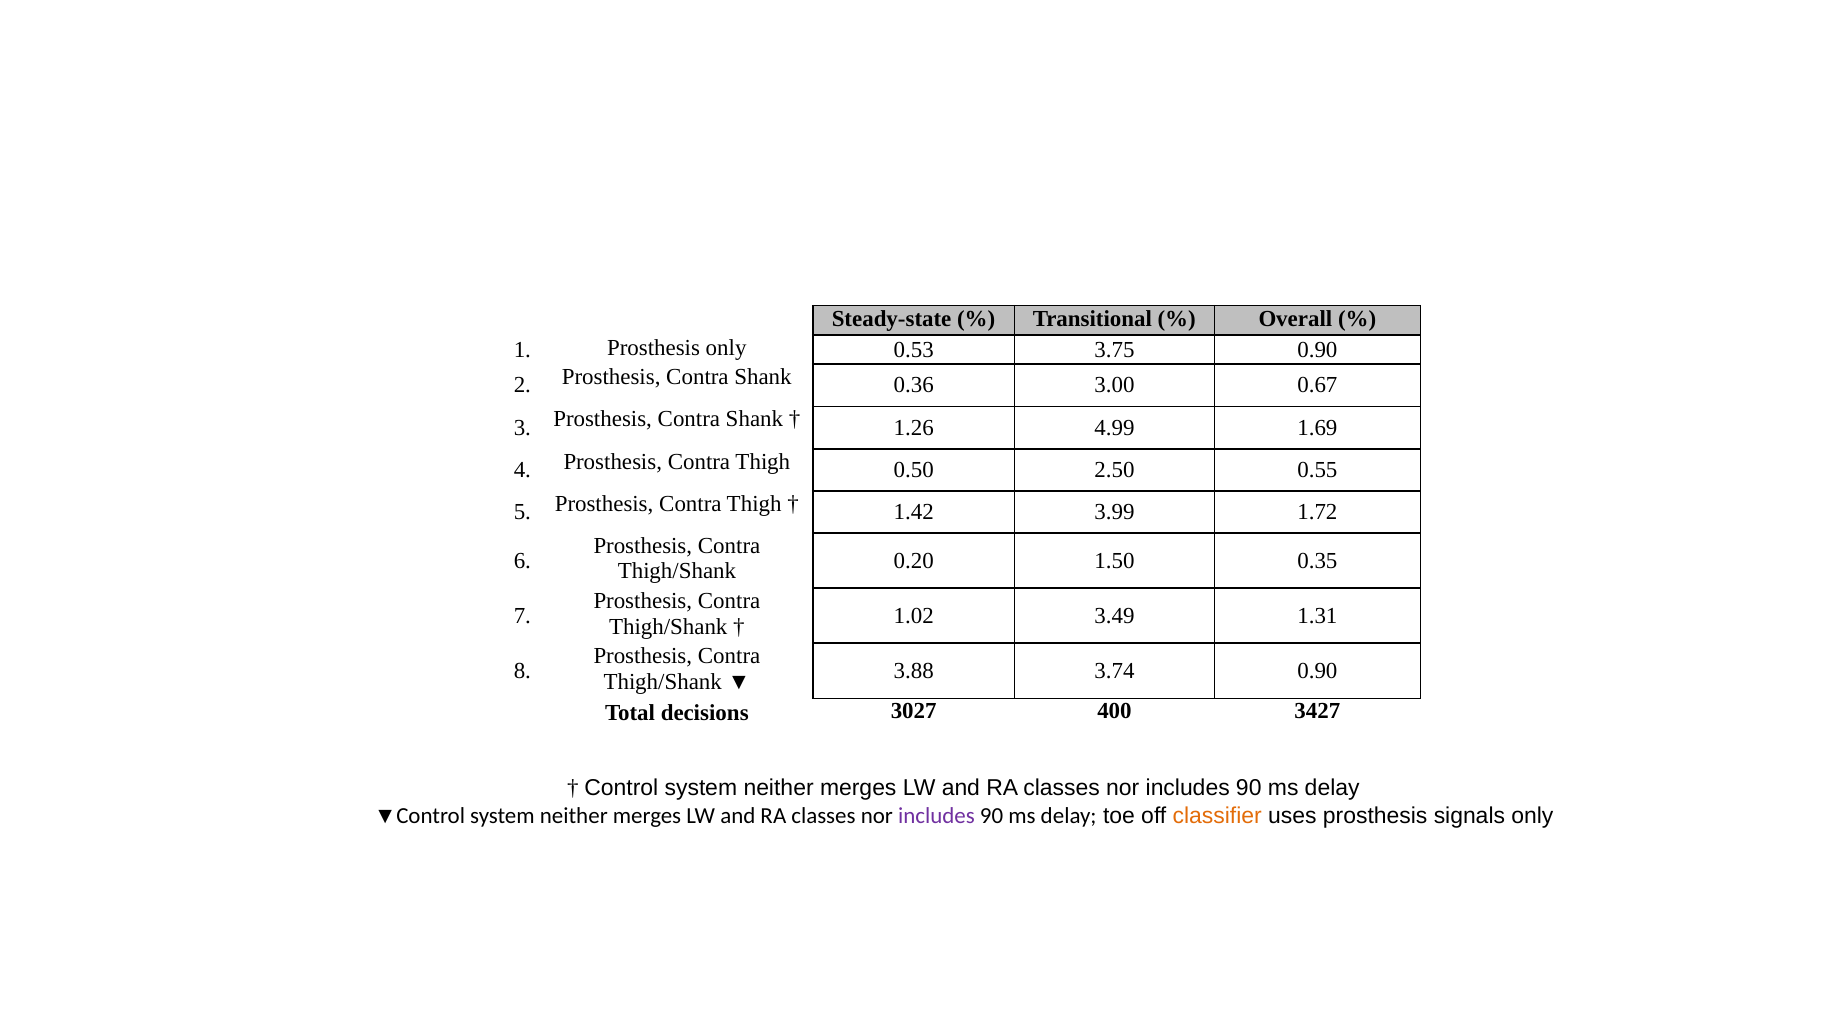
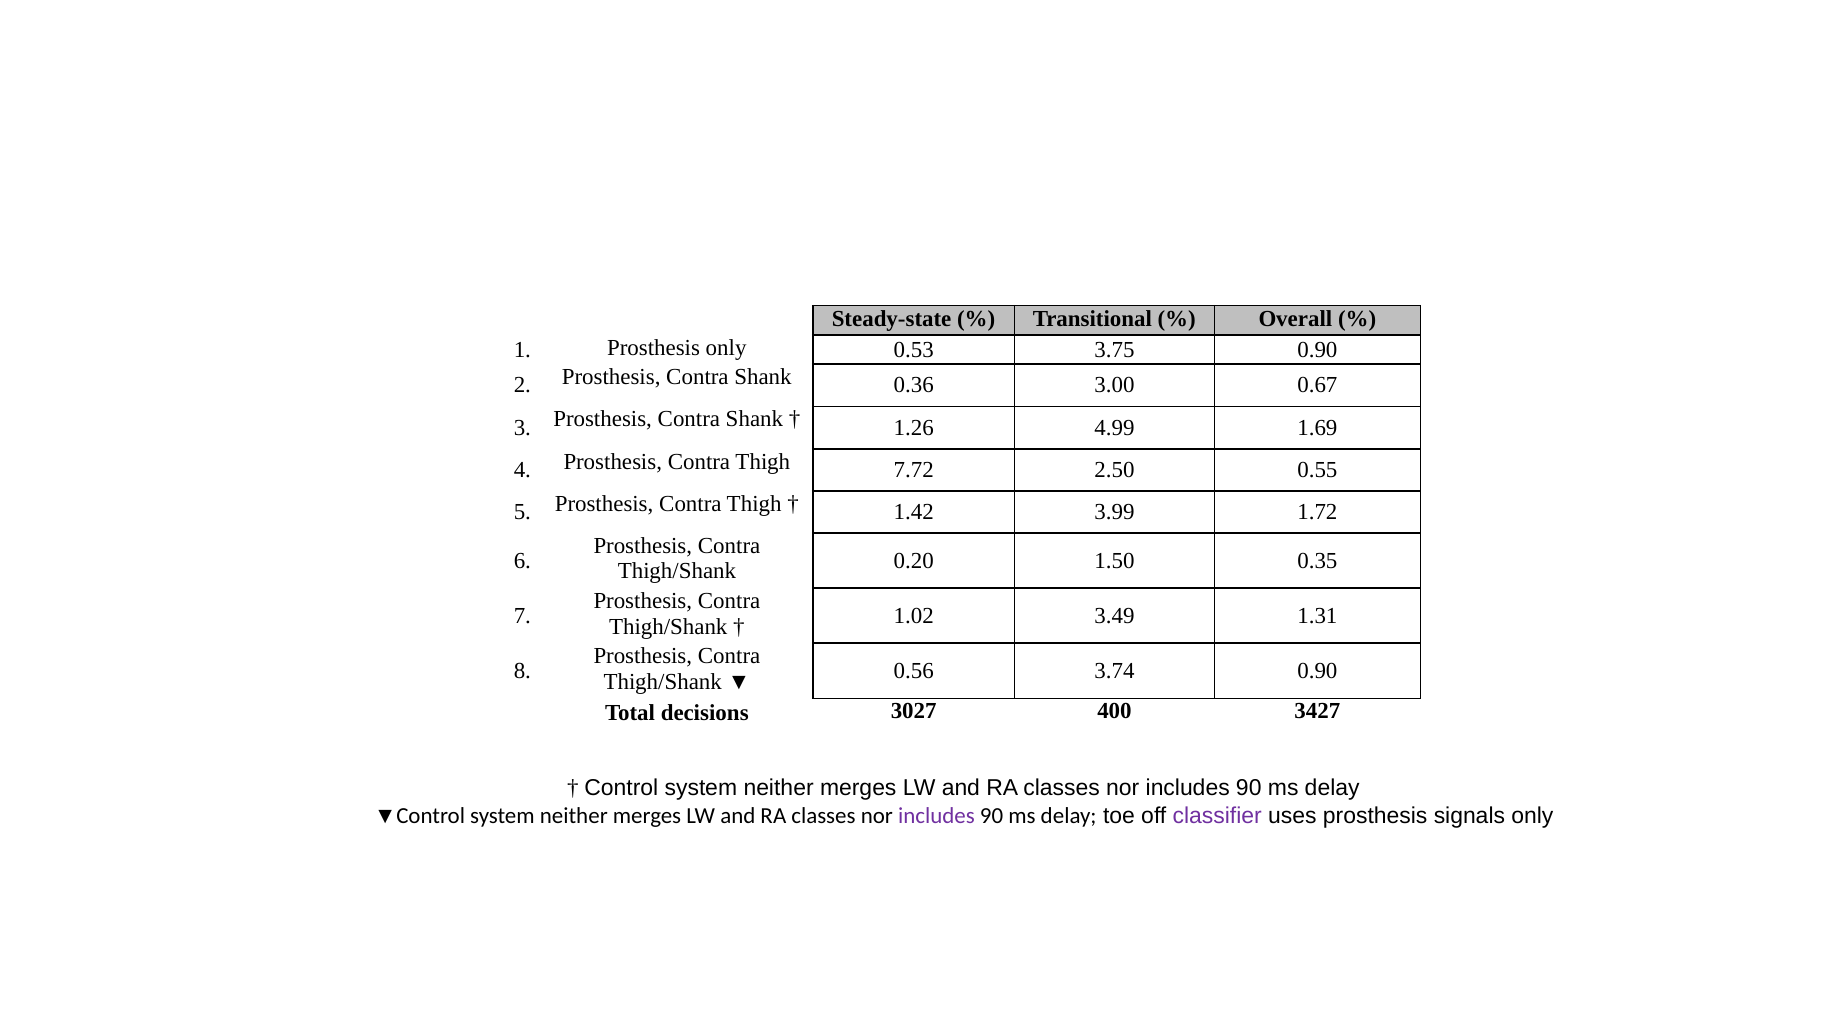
0.50: 0.50 -> 7.72 (914, 470)
3.88: 3.88 -> 0.56 (914, 671)
classifier colour: orange -> purple (1217, 816)
